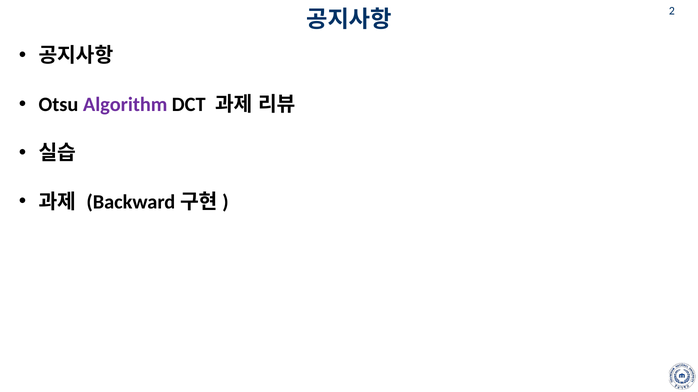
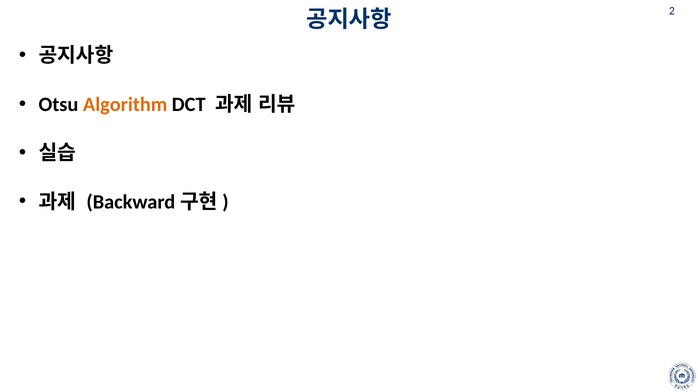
Algorithm colour: purple -> orange (125, 105)
